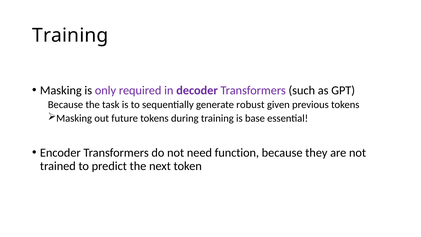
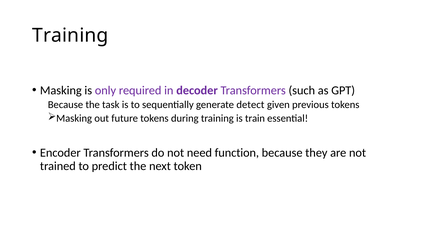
robust: robust -> detect (250, 105)
base: base -> train (255, 118)
